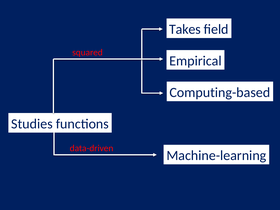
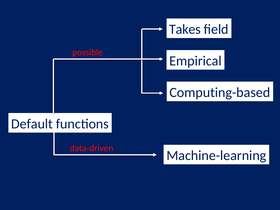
squared: squared -> possible (87, 53)
Studies: Studies -> Default (32, 124)
